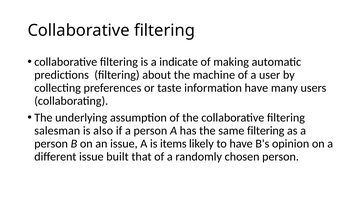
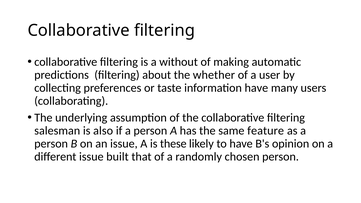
indicate: indicate -> without (179, 62)
machine: machine -> whether (214, 75)
same filtering: filtering -> feature (266, 131)
items: items -> these (173, 144)
